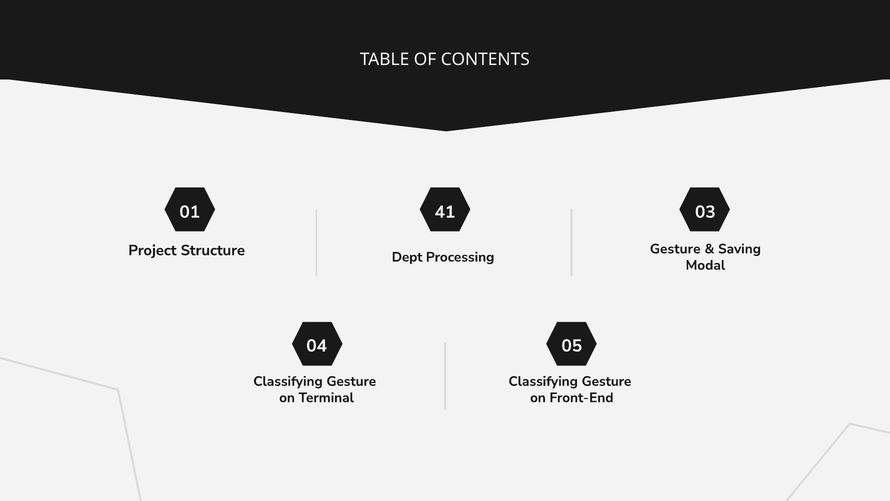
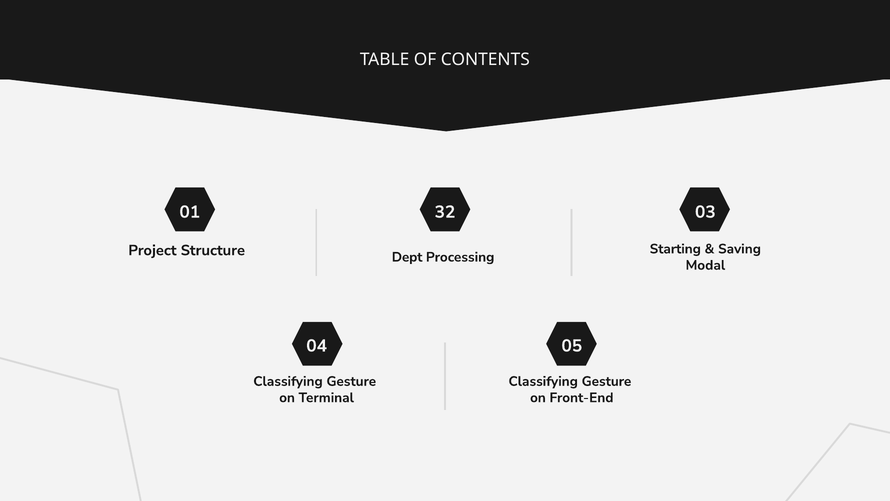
41: 41 -> 32 (445, 212)
Gesture: Gesture -> Starting (675, 249)
